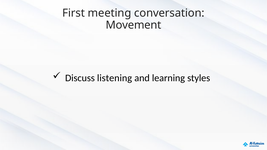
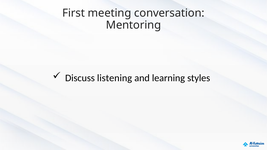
Movement: Movement -> Mentoring (134, 25)
